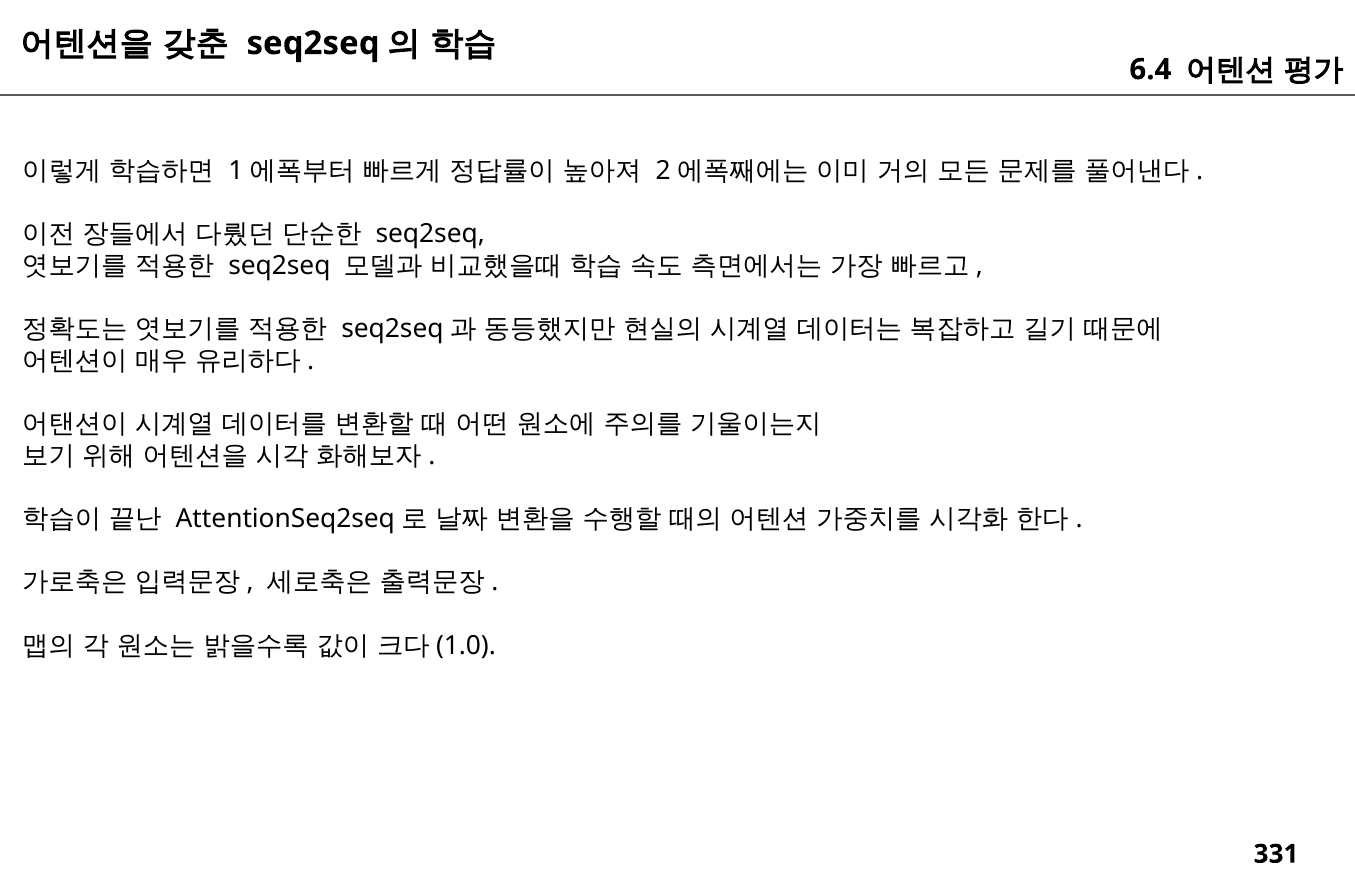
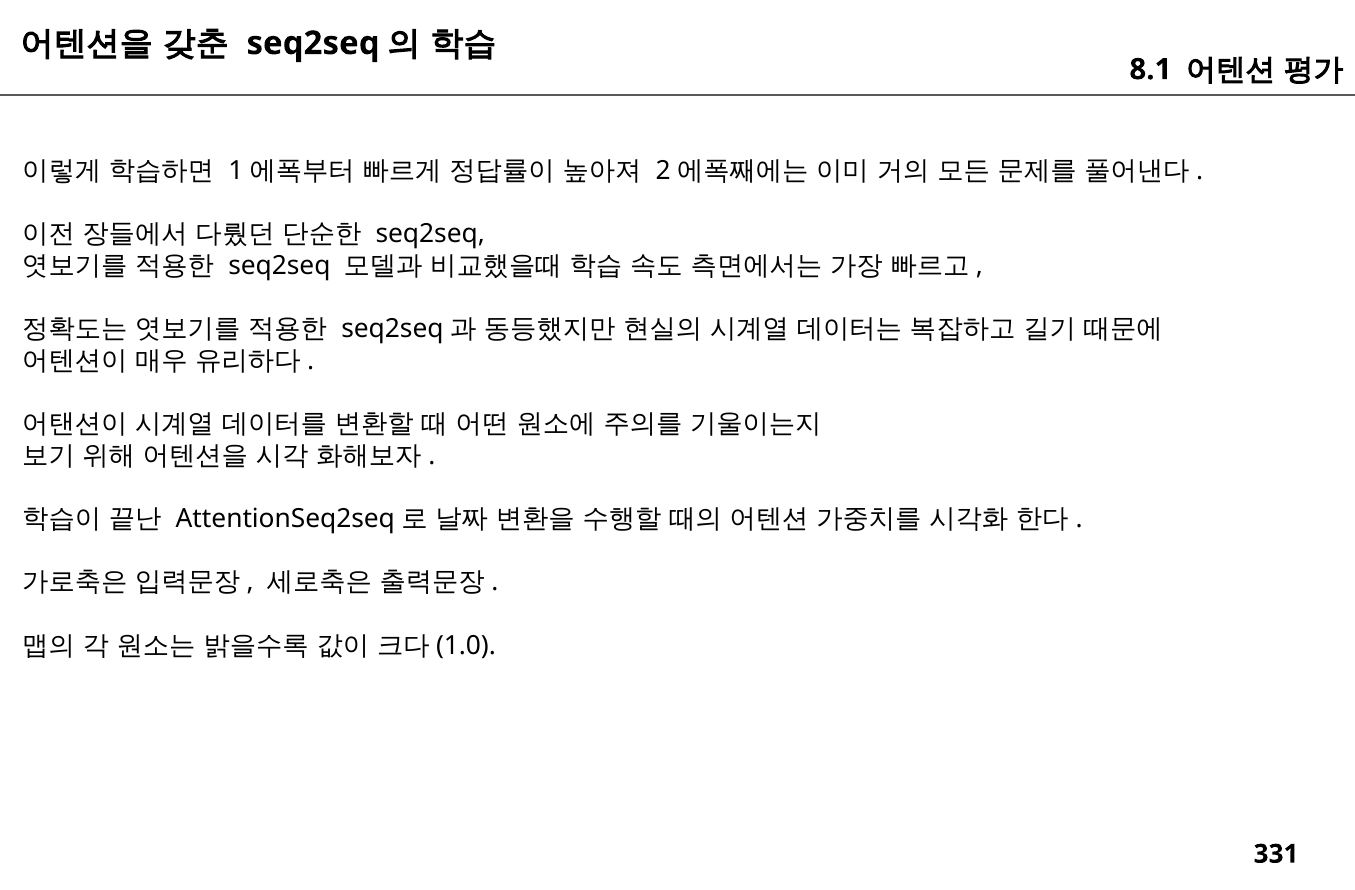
6.4: 6.4 -> 8.1 (1150, 69)
